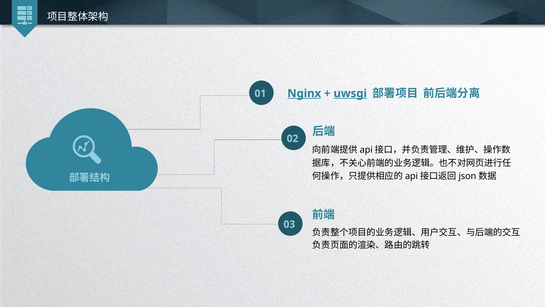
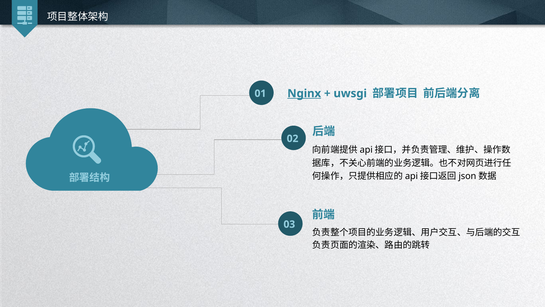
uwsgi underline: present -> none (350, 93)
